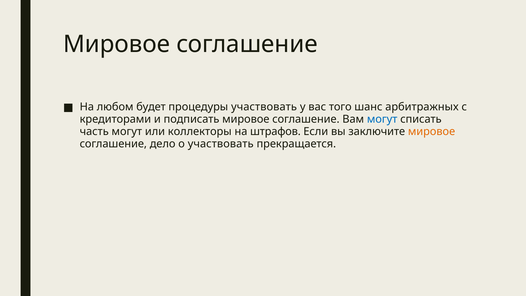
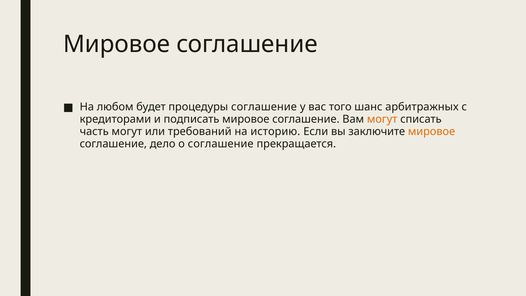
процедуры участвовать: участвовать -> соглашение (264, 107)
могут colour: blue -> orange (382, 119)
коллекторы: коллекторы -> требований (200, 132)
штрафов: штрафов -> историю (275, 132)
о участвовать: участвовать -> соглашение (221, 144)
